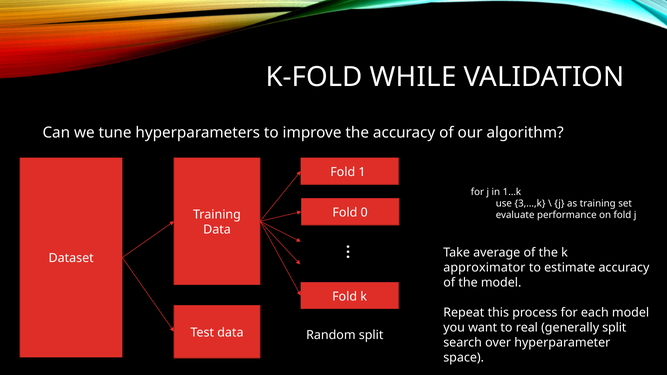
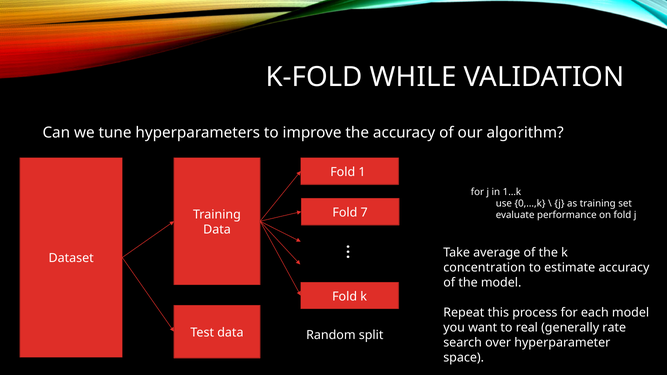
3,…,k: 3,…,k -> 0,…,k (530, 204)
0: 0 -> 7 (364, 213)
approximator: approximator -> concentration (484, 268)
generally split: split -> rate (614, 328)
